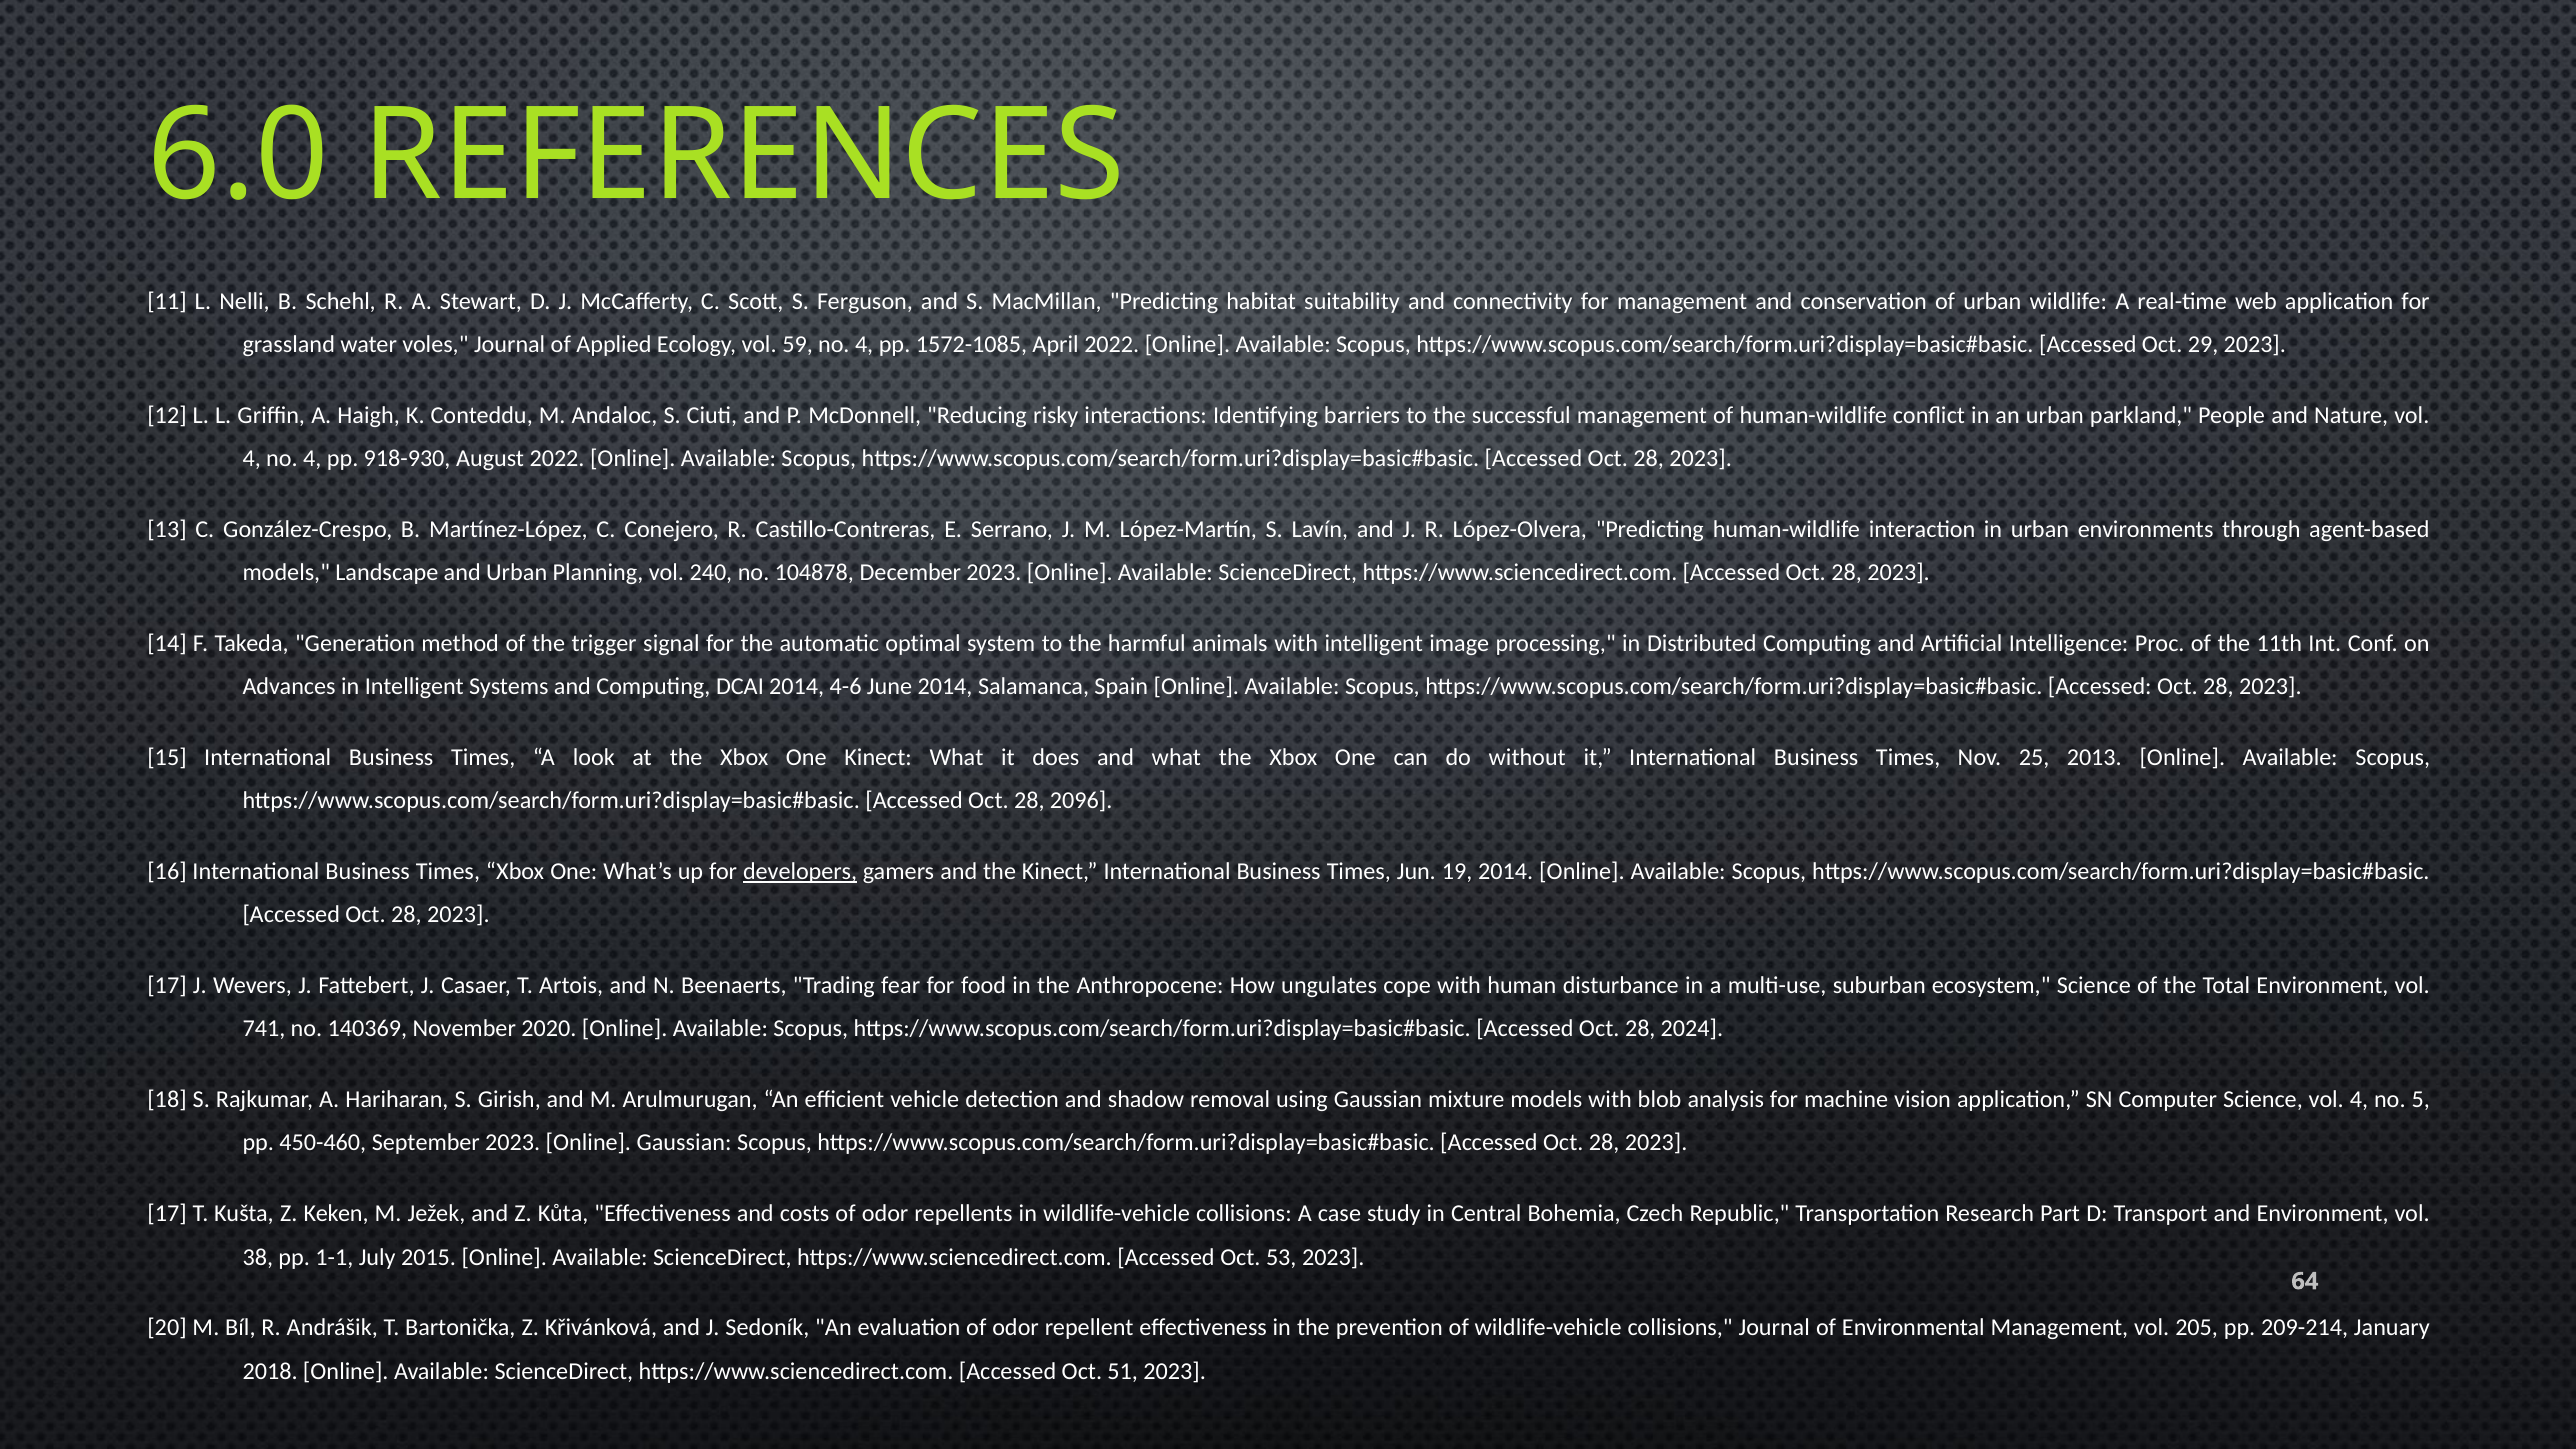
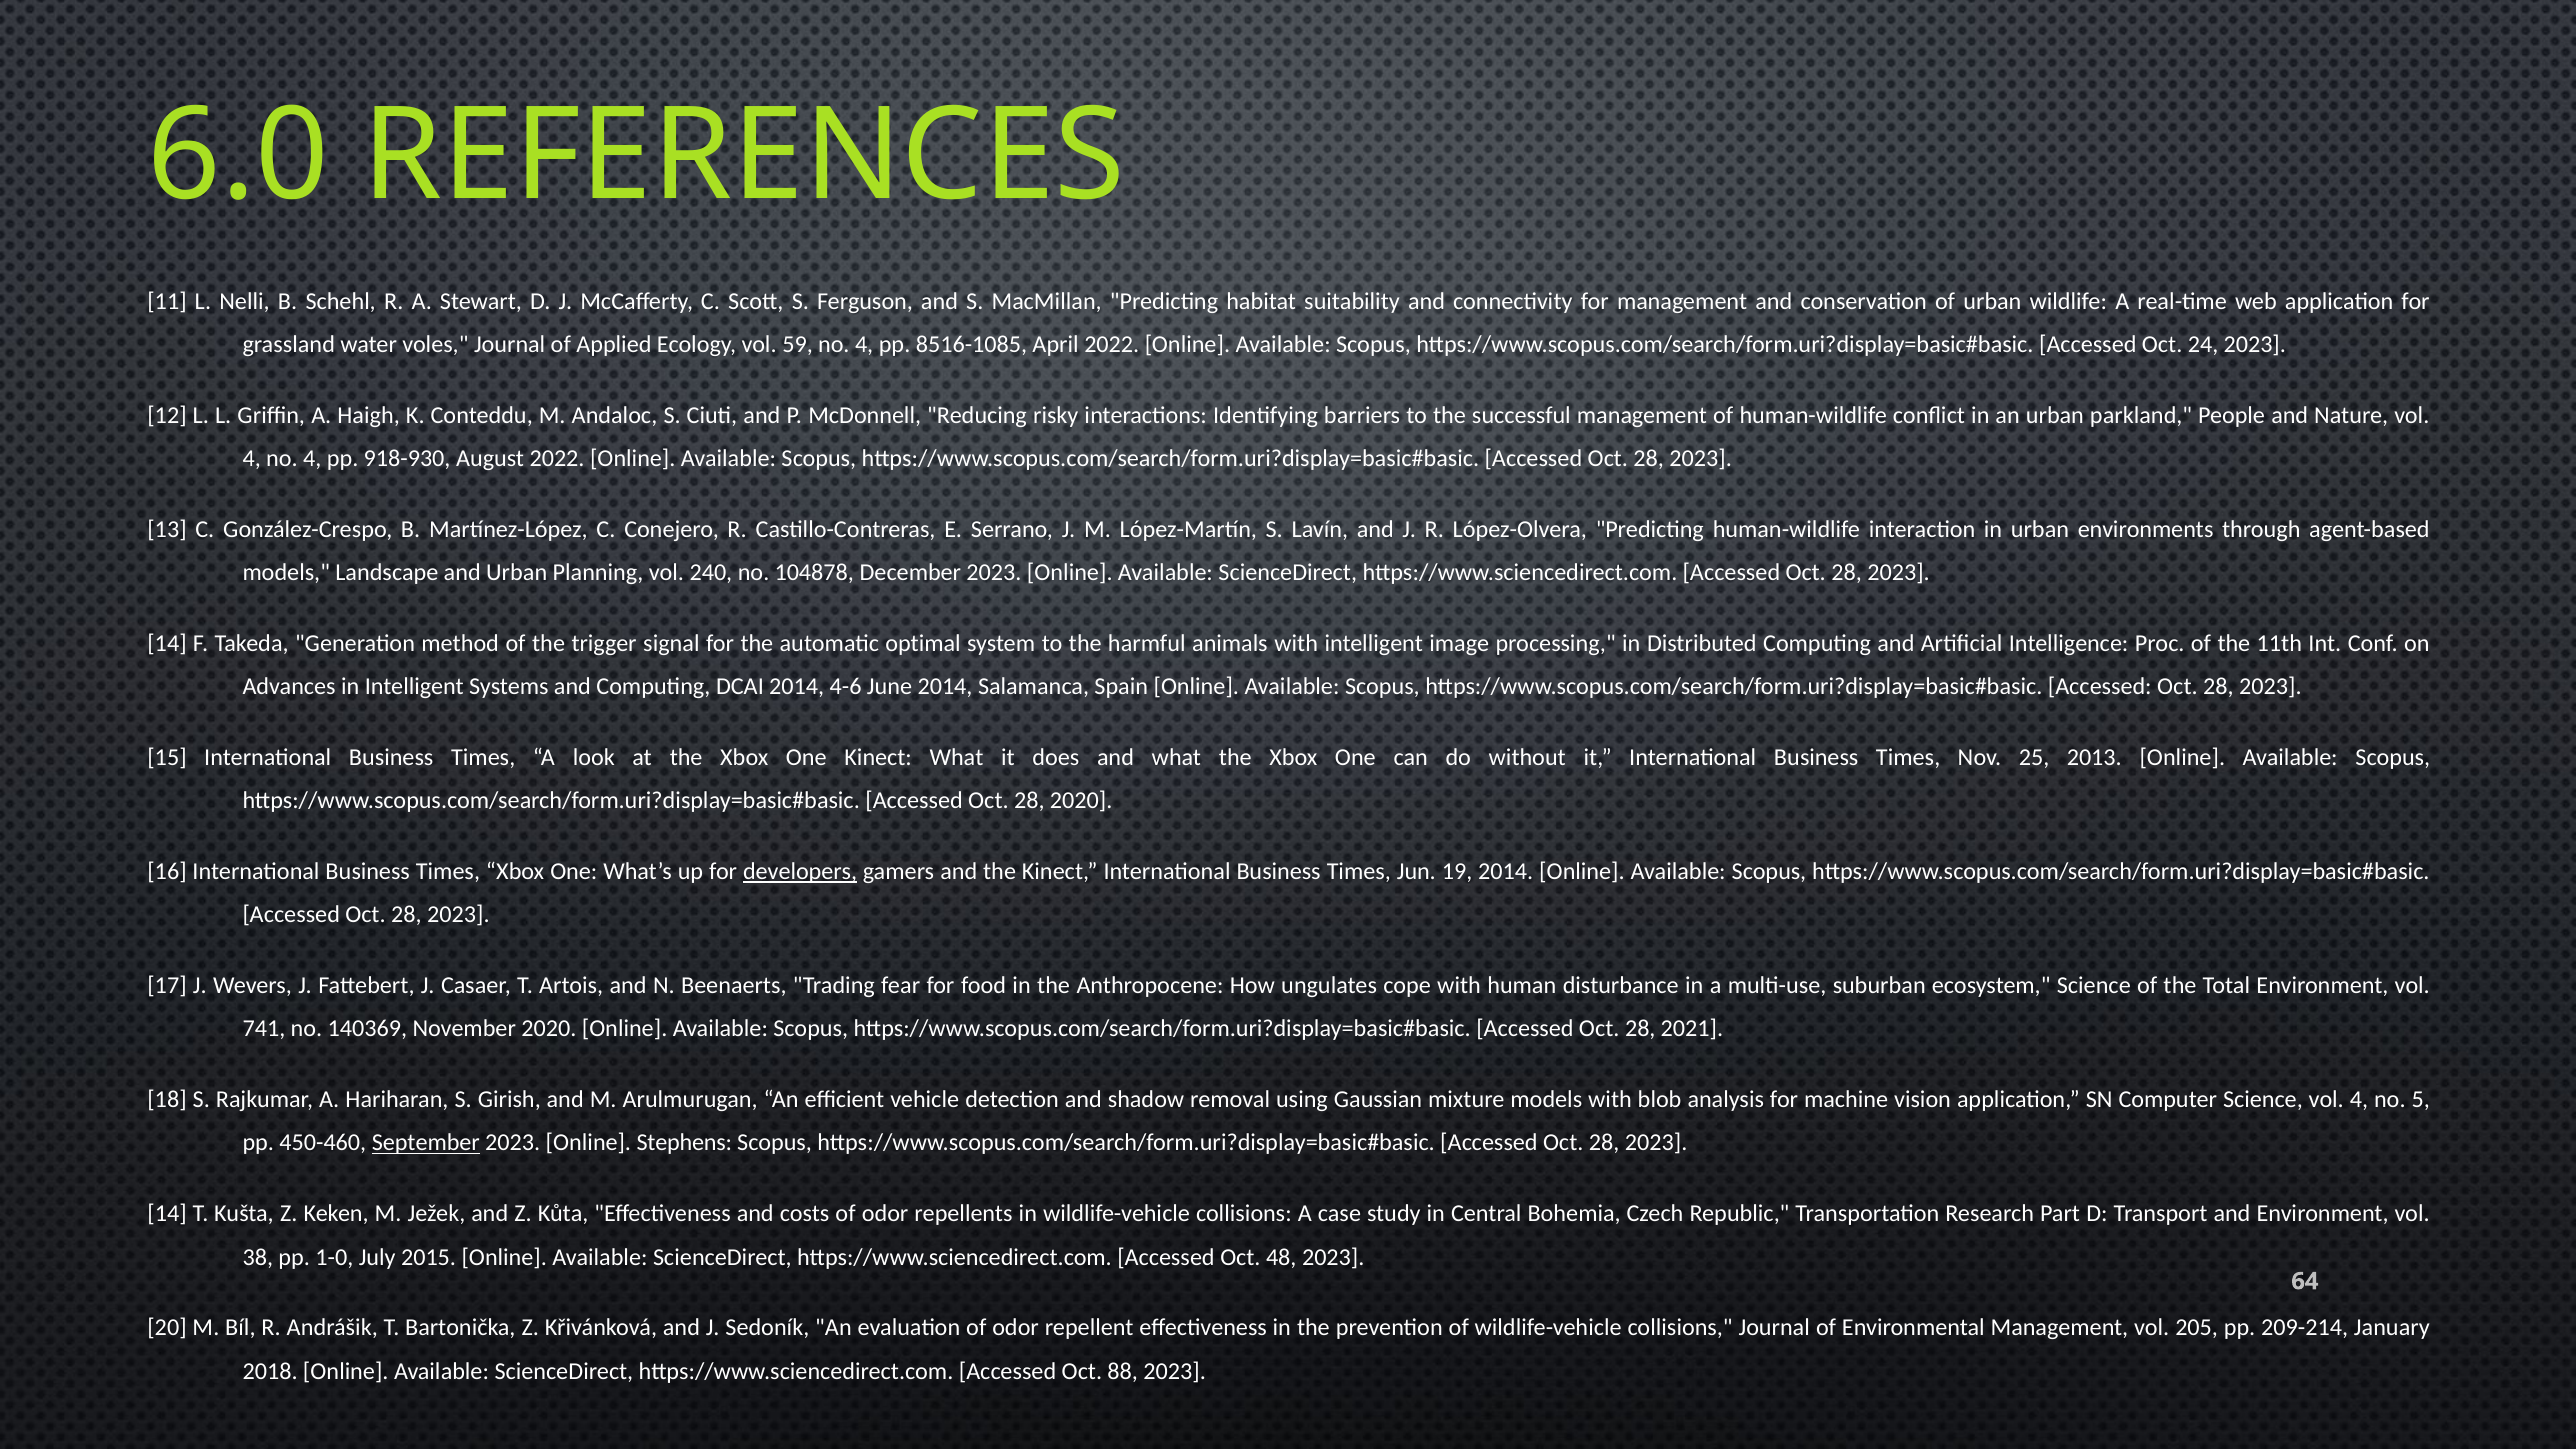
1572-1085: 1572-1085 -> 8516-1085 (972, 345)
29: 29 -> 24 (2203, 345)
28 2096: 2096 -> 2020 (1081, 801)
2024: 2024 -> 2021 (1692, 1029)
September underline: none -> present (426, 1143)
Online Gaussian: Gaussian -> Stephens (684, 1143)
17: 17 -> 14 (167, 1213)
1-1: 1-1 -> 1-0 (334, 1257)
53: 53 -> 48 (1281, 1257)
51: 51 -> 88 (1123, 1371)
